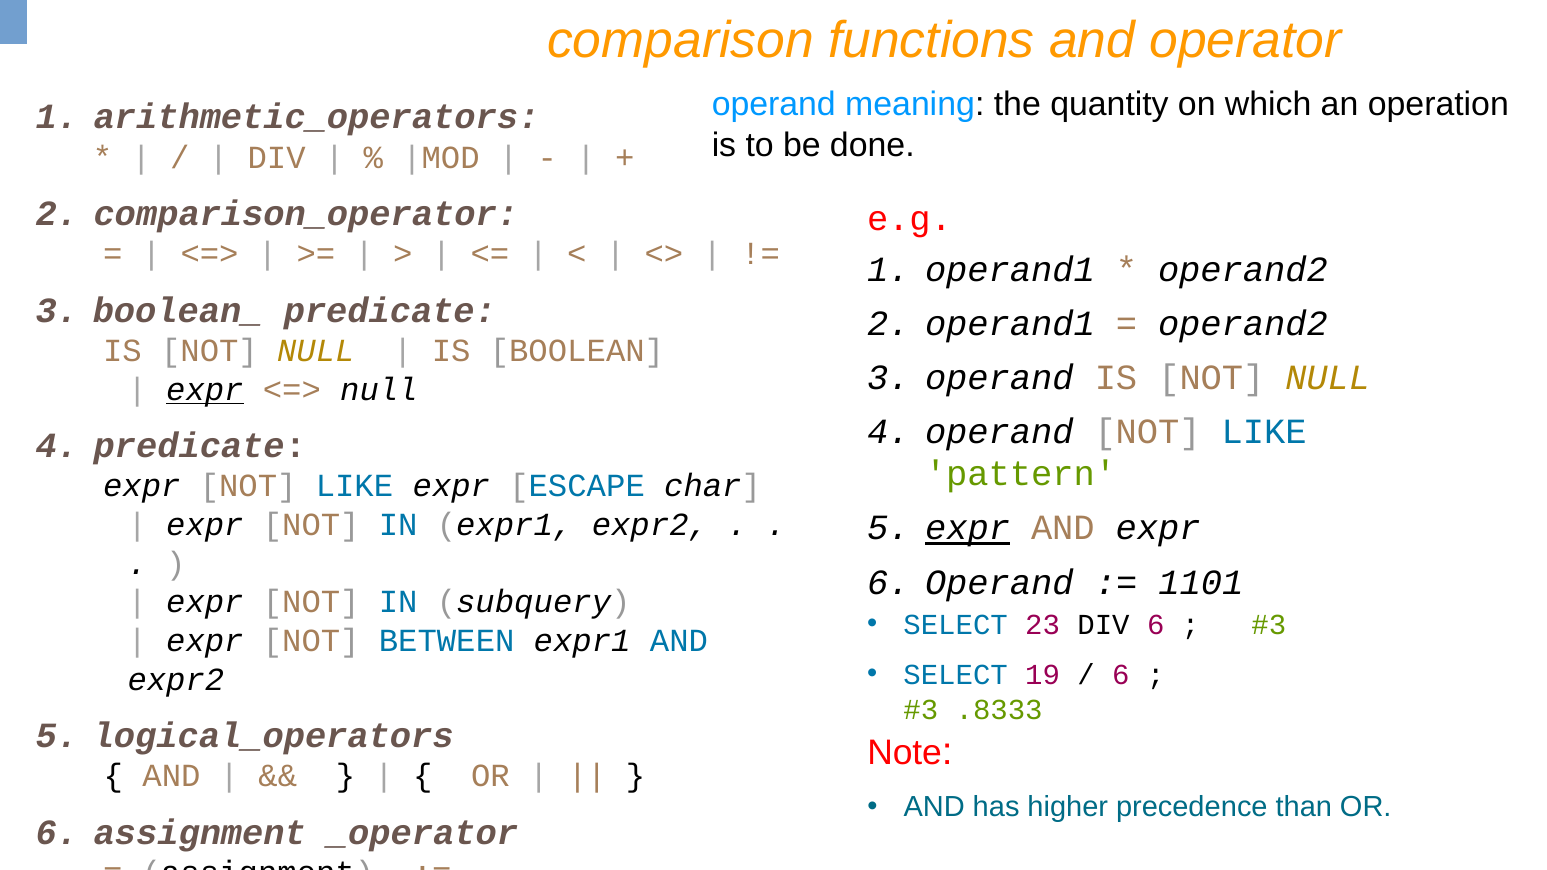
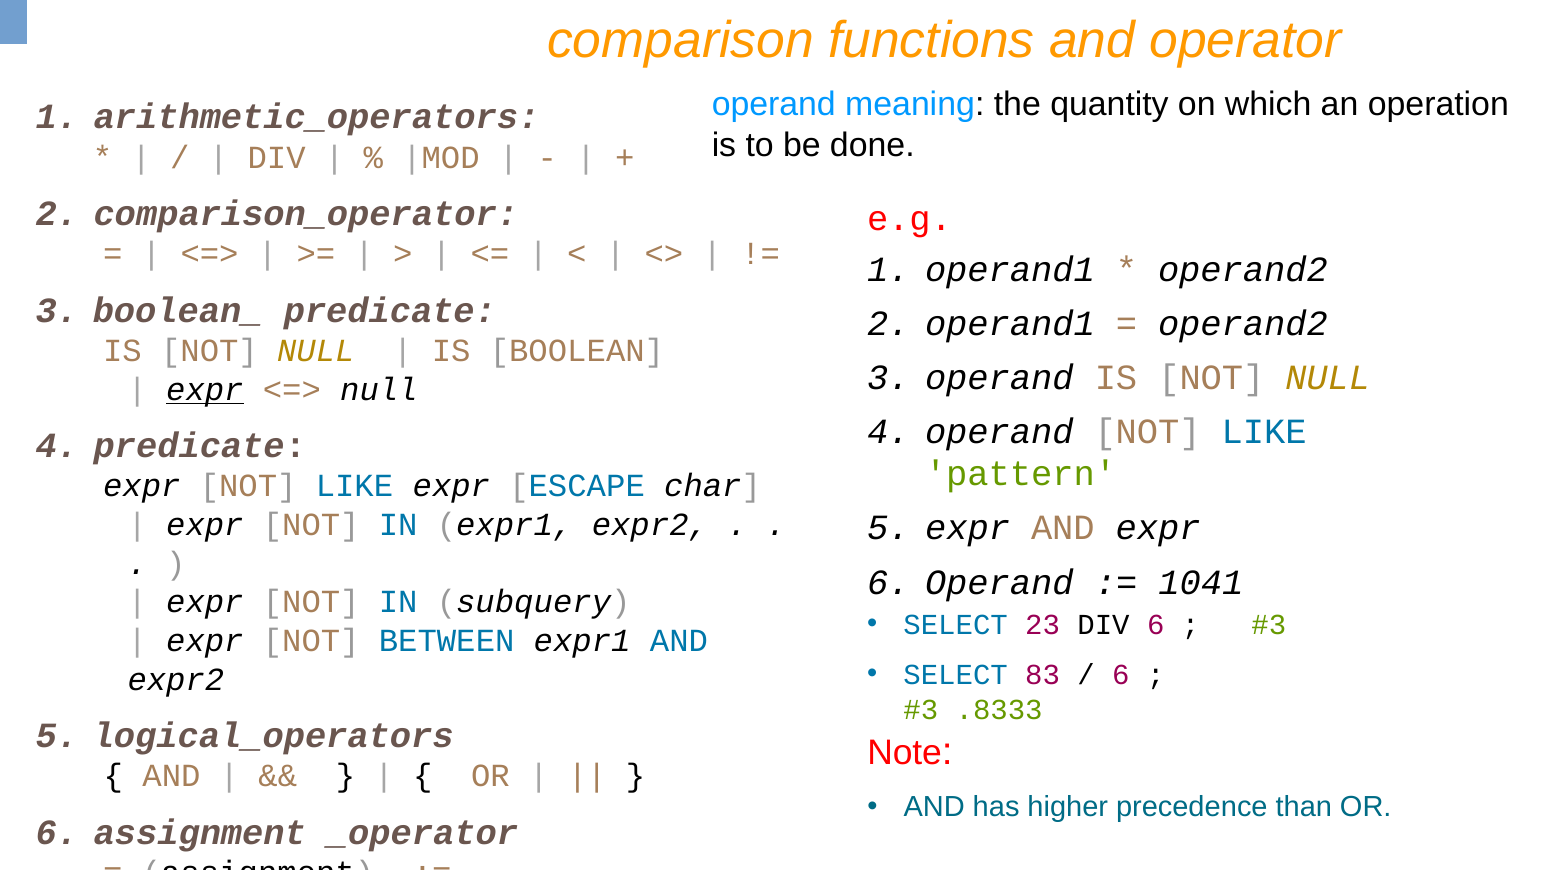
expr underline: present -> none (968, 528)
1101: 1101 -> 1041 (1201, 583)
19: 19 -> 83 (1043, 675)
